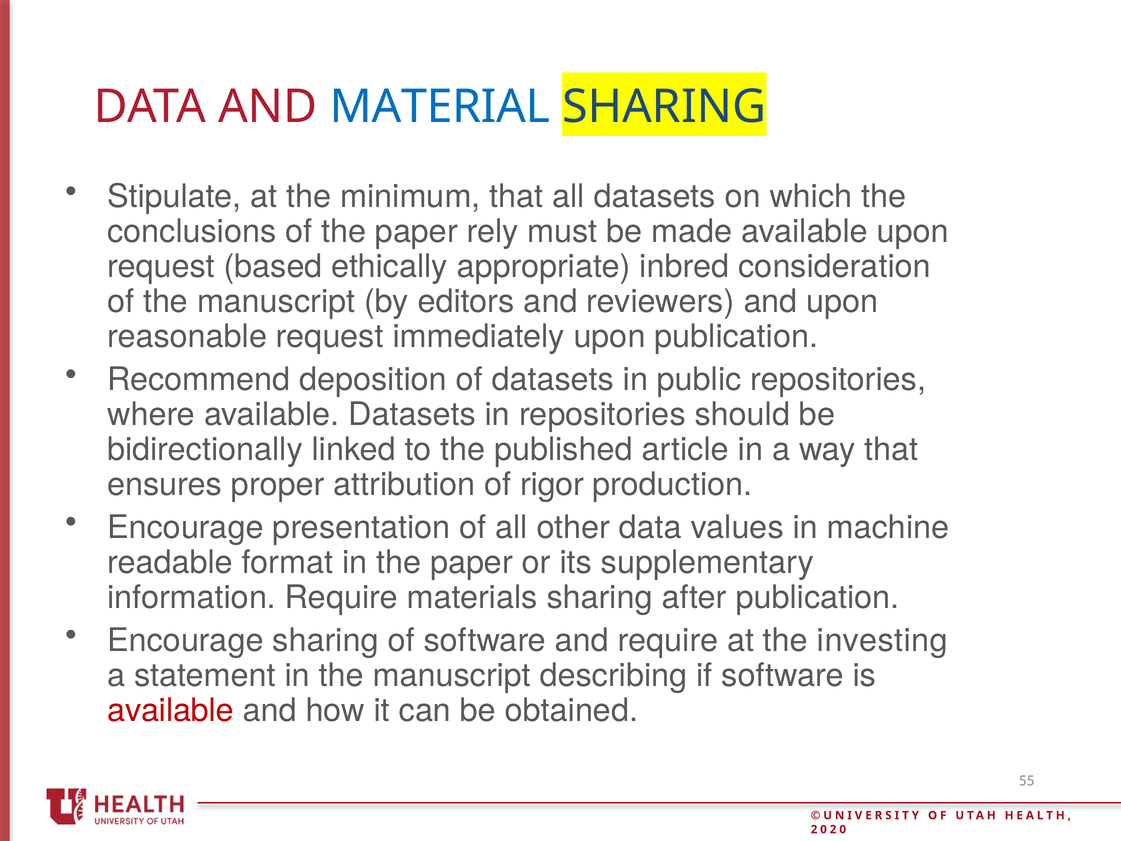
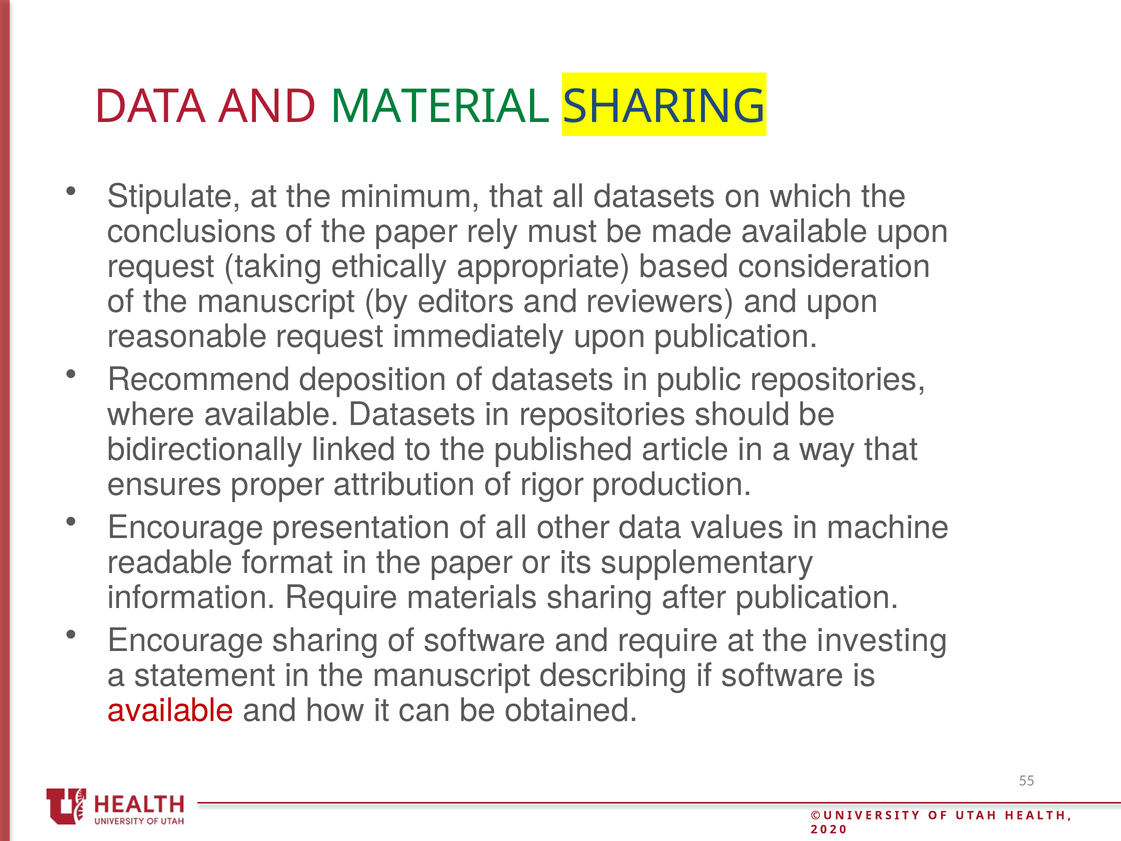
MATERIAL colour: blue -> green (440, 107)
based: based -> taking (273, 267)
inbred: inbred -> based (684, 267)
